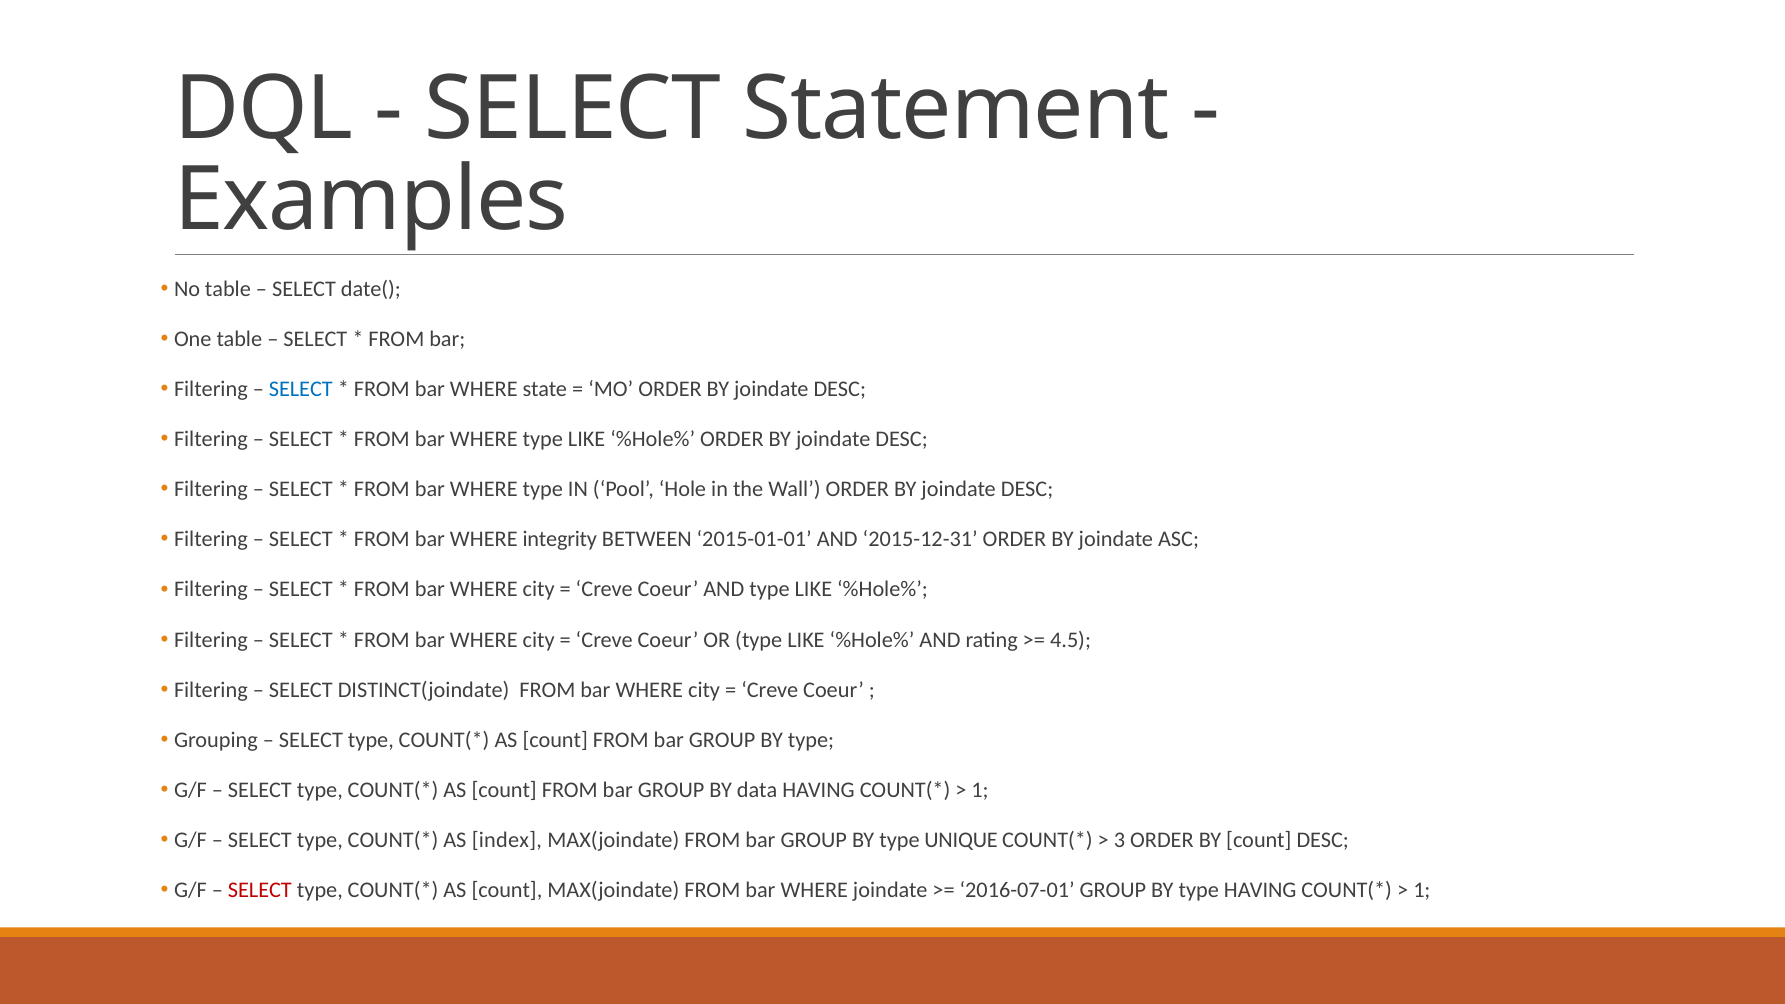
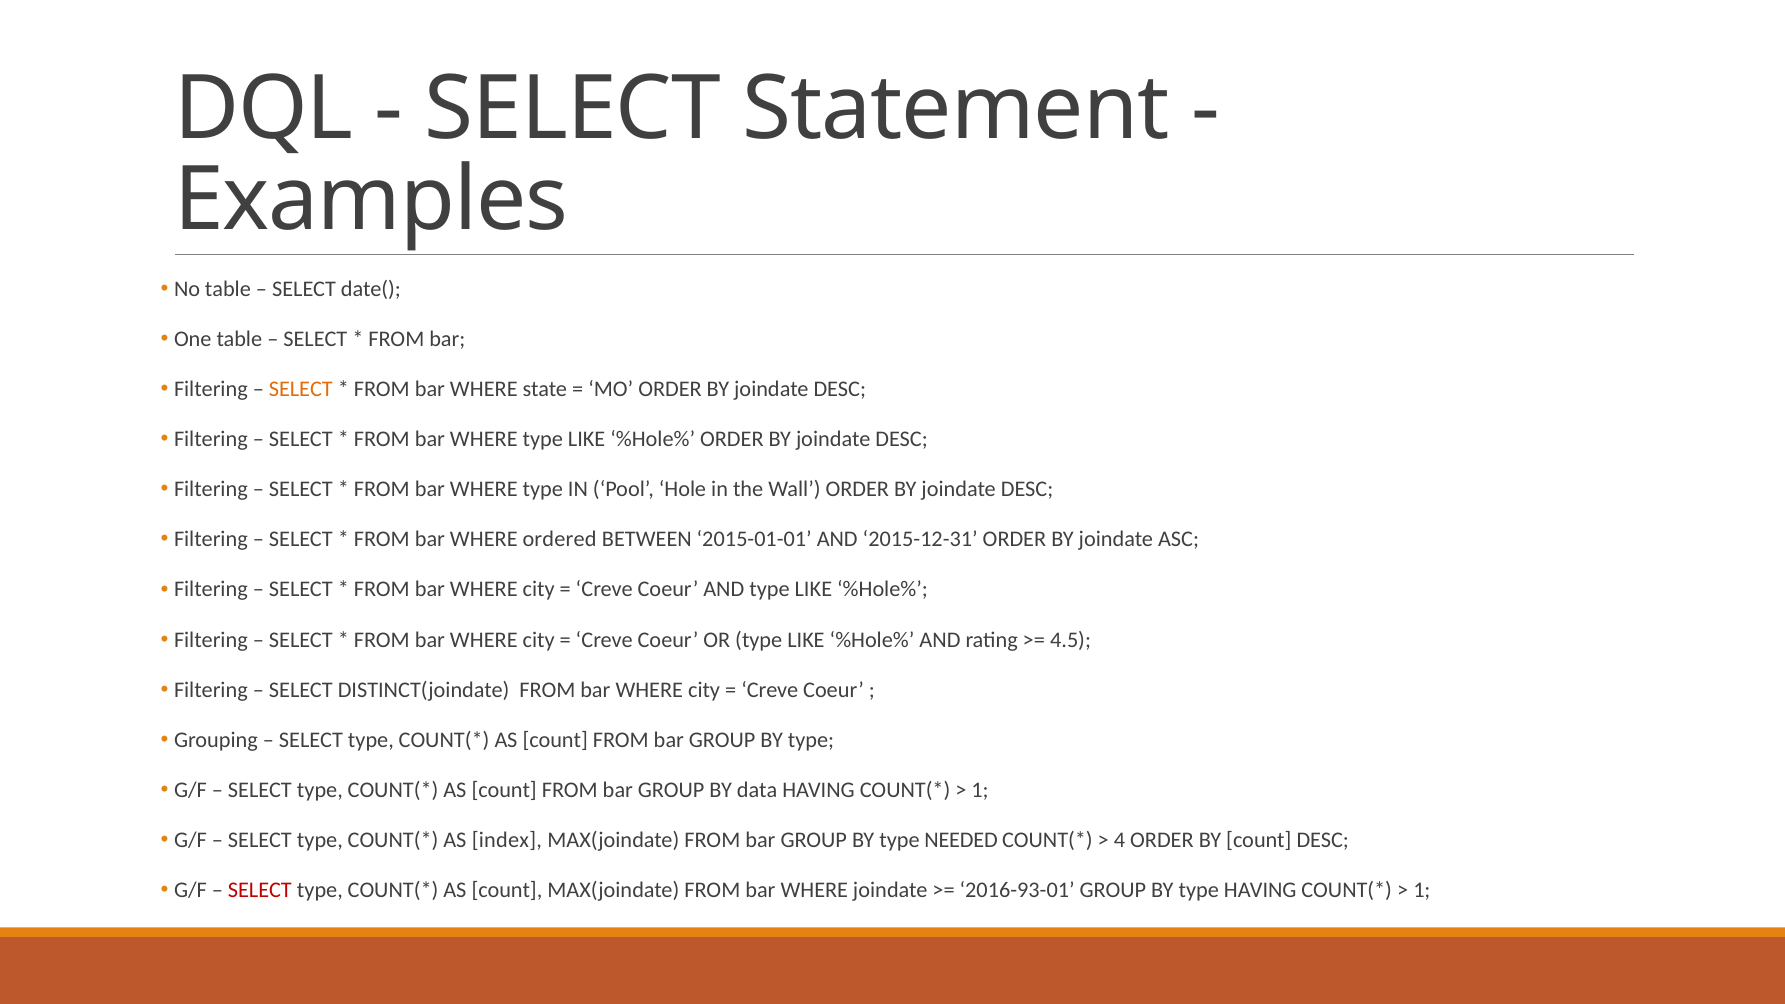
SELECT colour: blue -> orange (301, 389)
integrity: integrity -> ordered (560, 539)
UNIQUE: UNIQUE -> NEEDED (961, 840)
3: 3 -> 4 (1120, 840)
2016-07-01: 2016-07-01 -> 2016-93-01 (1017, 890)
